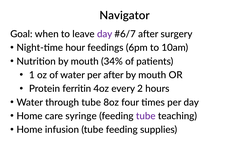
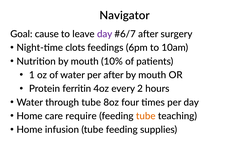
when: when -> cause (47, 34)
hour: hour -> clots (75, 48)
34%: 34% -> 10% (112, 61)
syringe: syringe -> require (81, 116)
tube colour: purple -> orange (146, 116)
